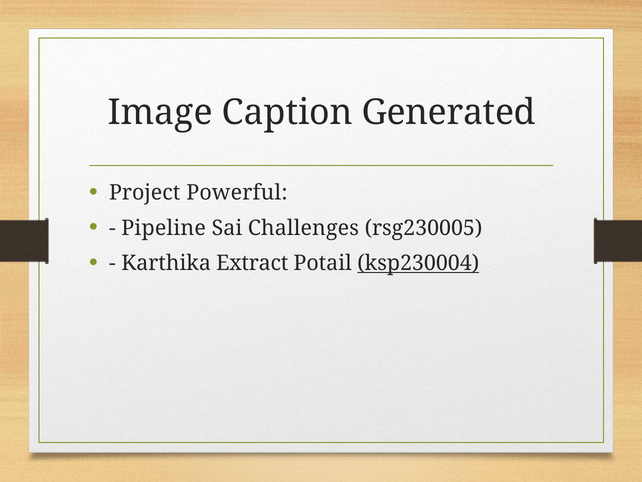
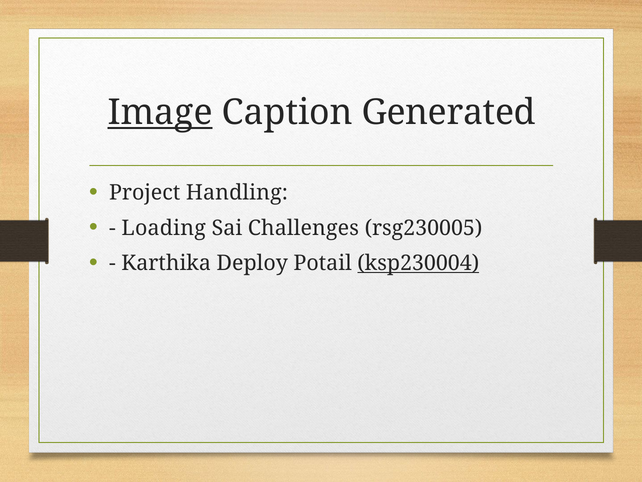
Image underline: none -> present (160, 113)
Powerful: Powerful -> Handling (237, 192)
Pipeline: Pipeline -> Loading (164, 228)
Extract: Extract -> Deploy (252, 263)
